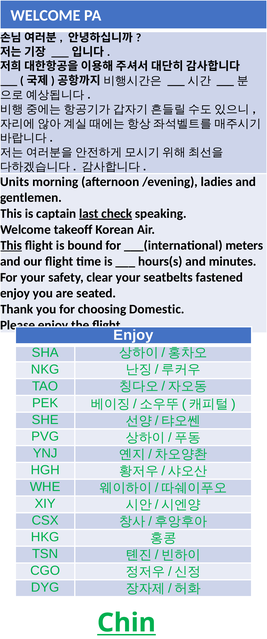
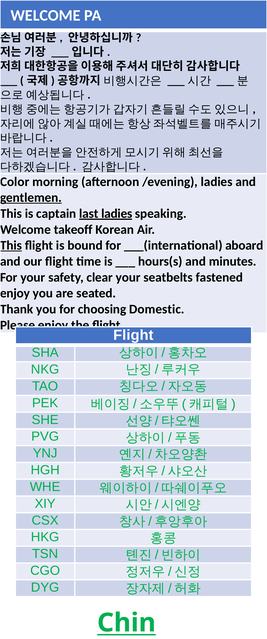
Units: Units -> Color (15, 182)
gentlemen underline: none -> present (31, 198)
last check: check -> ladies (117, 214)
meters: meters -> aboard (244, 245)
Enjoy: Enjoy -> Flight (133, 335)
